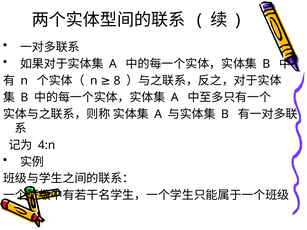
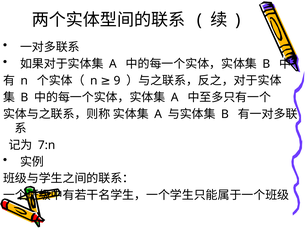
8: 8 -> 9 (117, 81)
4:n: 4:n -> 7:n (47, 145)
